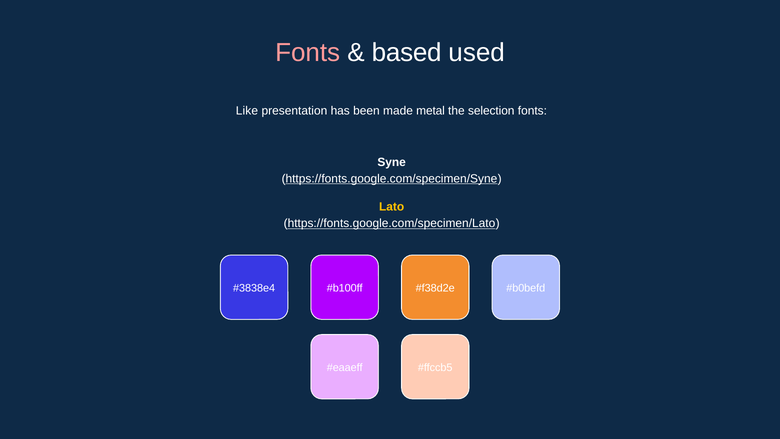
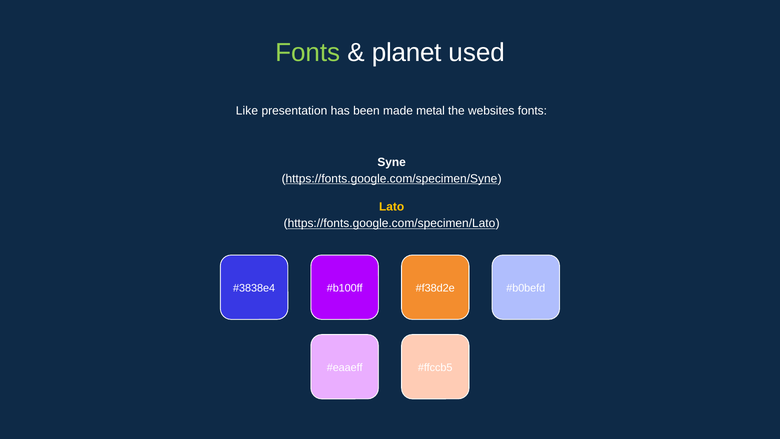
Fonts colour: pink -> light green (308, 53)
based: based -> planet (407, 53)
selection: selection -> websites (491, 111)
